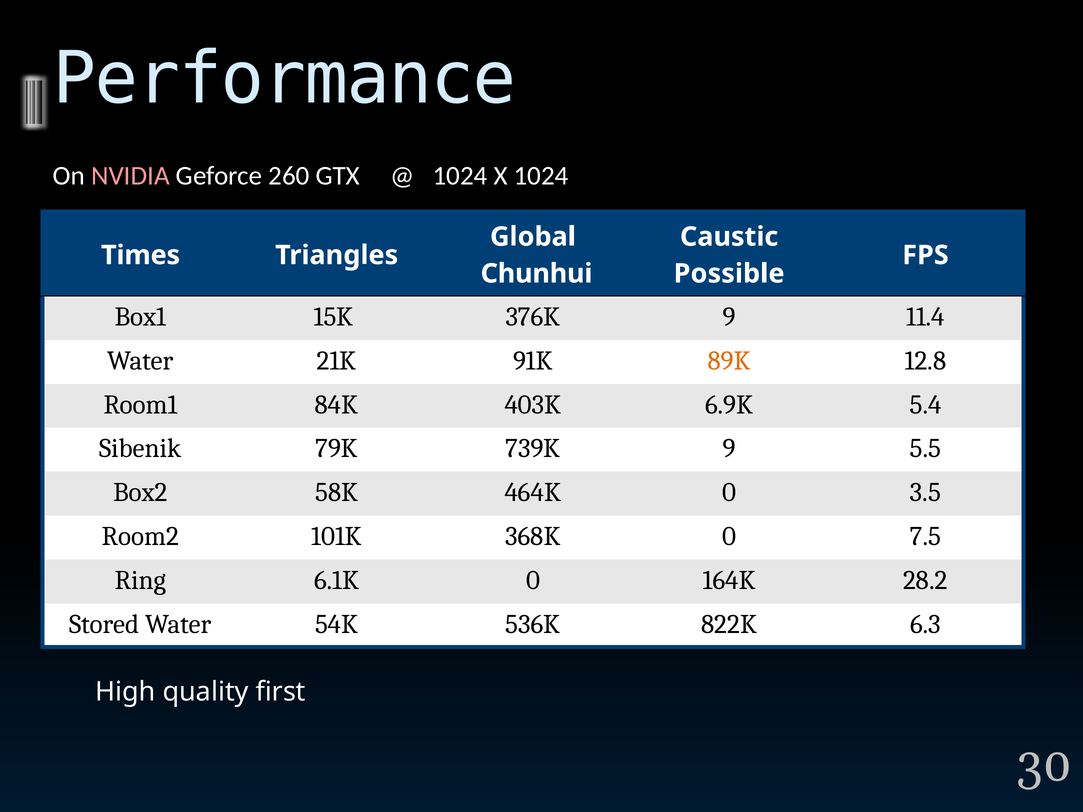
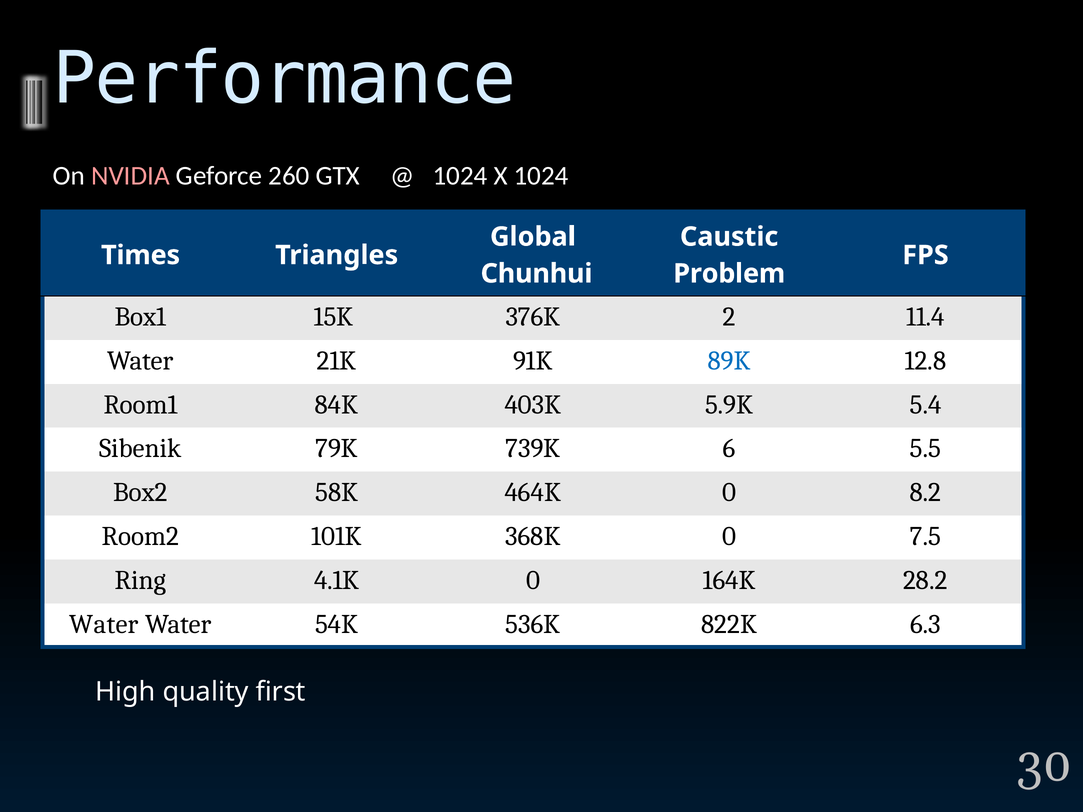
Possible: Possible -> Problem (729, 274)
376K 9: 9 -> 2 (729, 317)
89K colour: orange -> blue (729, 361)
6.9K: 6.9K -> 5.9K (729, 405)
739K 9: 9 -> 6 (729, 449)
3.5: 3.5 -> 8.2 (926, 493)
6.1K: 6.1K -> 4.1K (337, 580)
Stored: Stored -> Water (104, 624)
